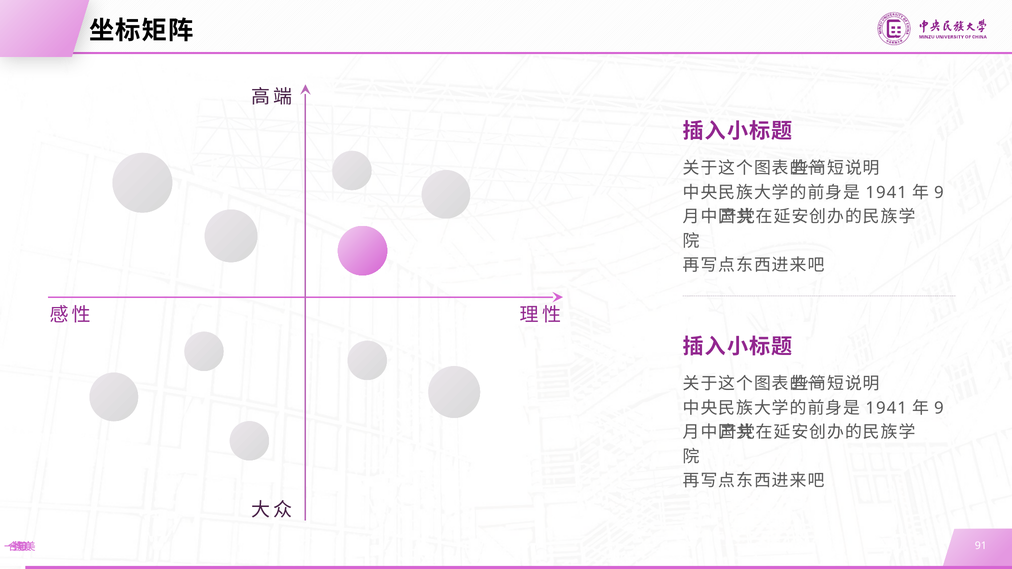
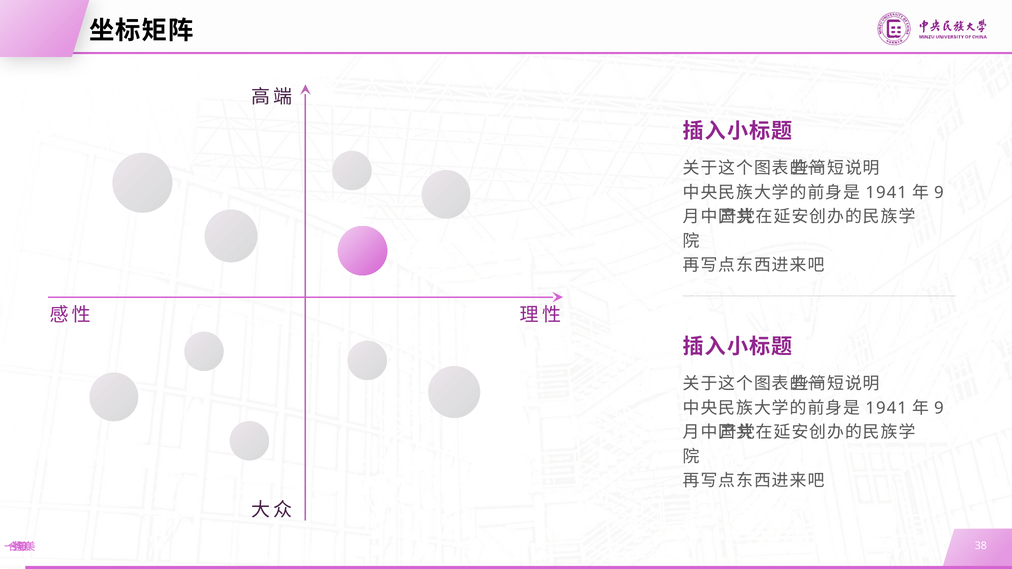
91: 91 -> 38 (981, 546)
